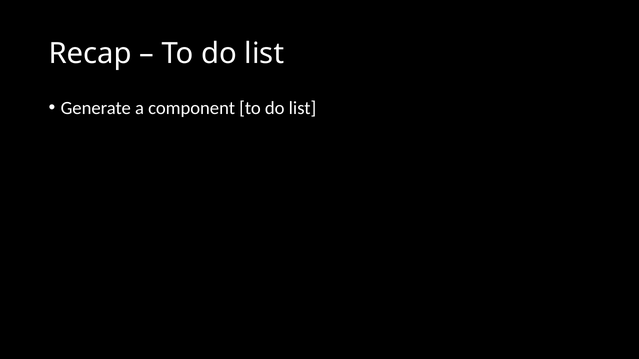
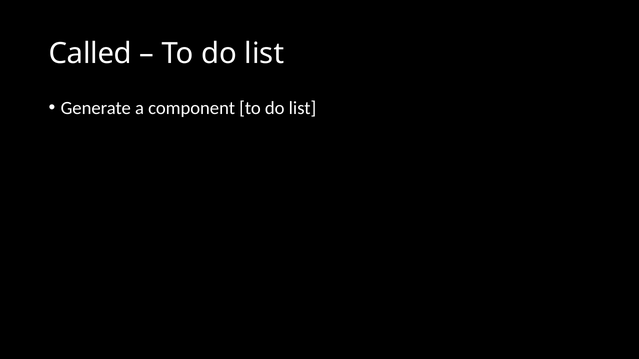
Recap: Recap -> Called (90, 54)
